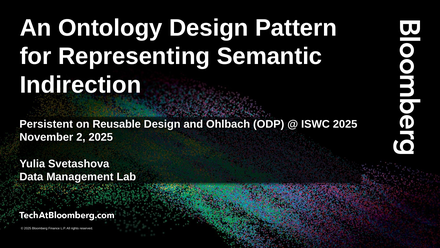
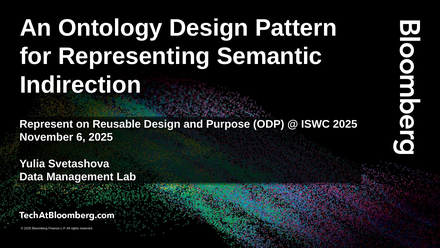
Persistent: Persistent -> Represent (46, 124)
Ohlbach: Ohlbach -> Purpose (228, 124)
2: 2 -> 6 (81, 137)
